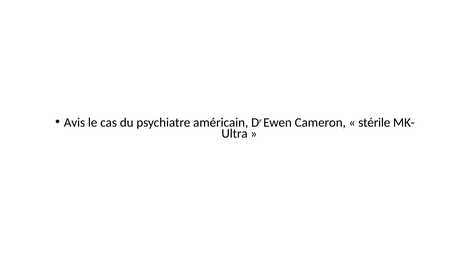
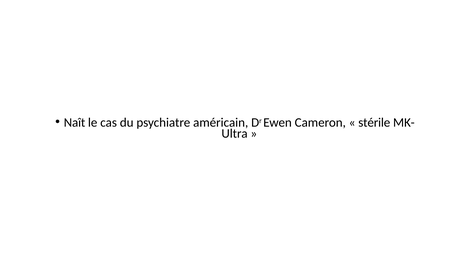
Avis: Avis -> Naît (75, 123)
